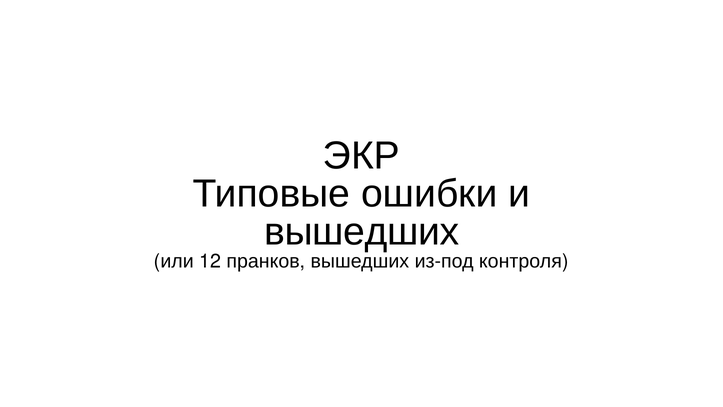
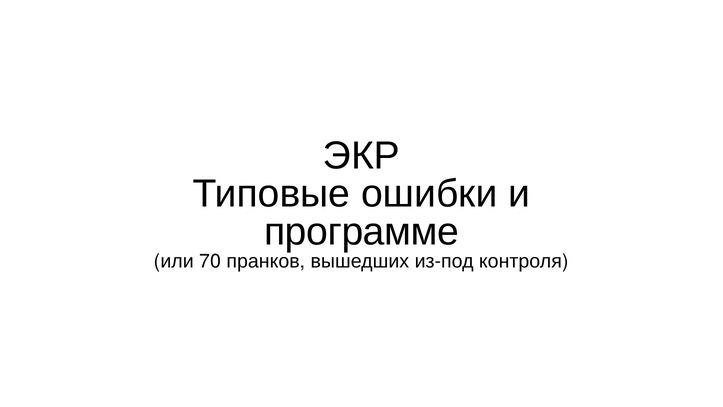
вышедших: вышедших -> программе (362, 232)
12: 12 -> 70 (210, 261)
